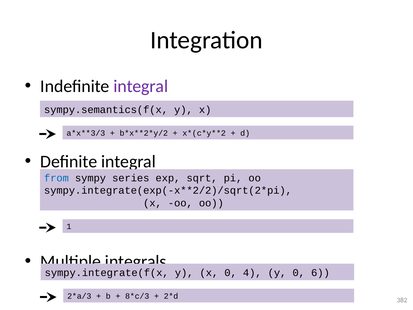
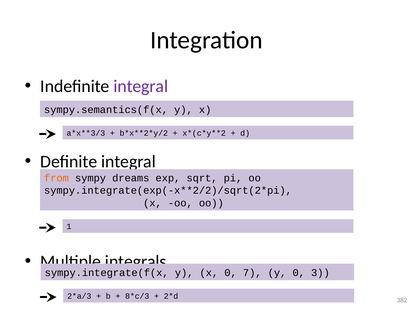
from colour: blue -> orange (56, 178)
series: series -> dreams (131, 178)
4: 4 -> 7 (252, 272)
6: 6 -> 3 (320, 272)
